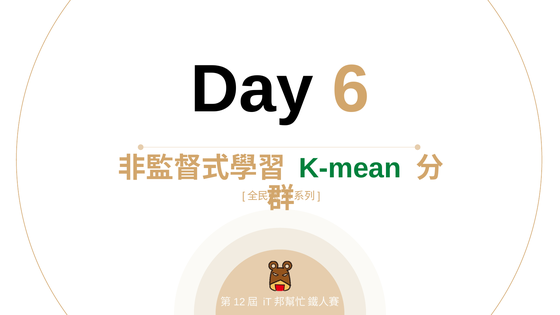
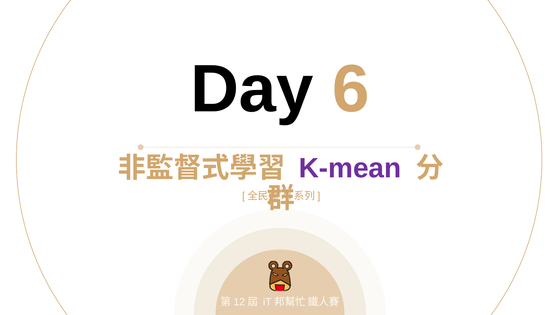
K-mean colour: green -> purple (350, 168)
